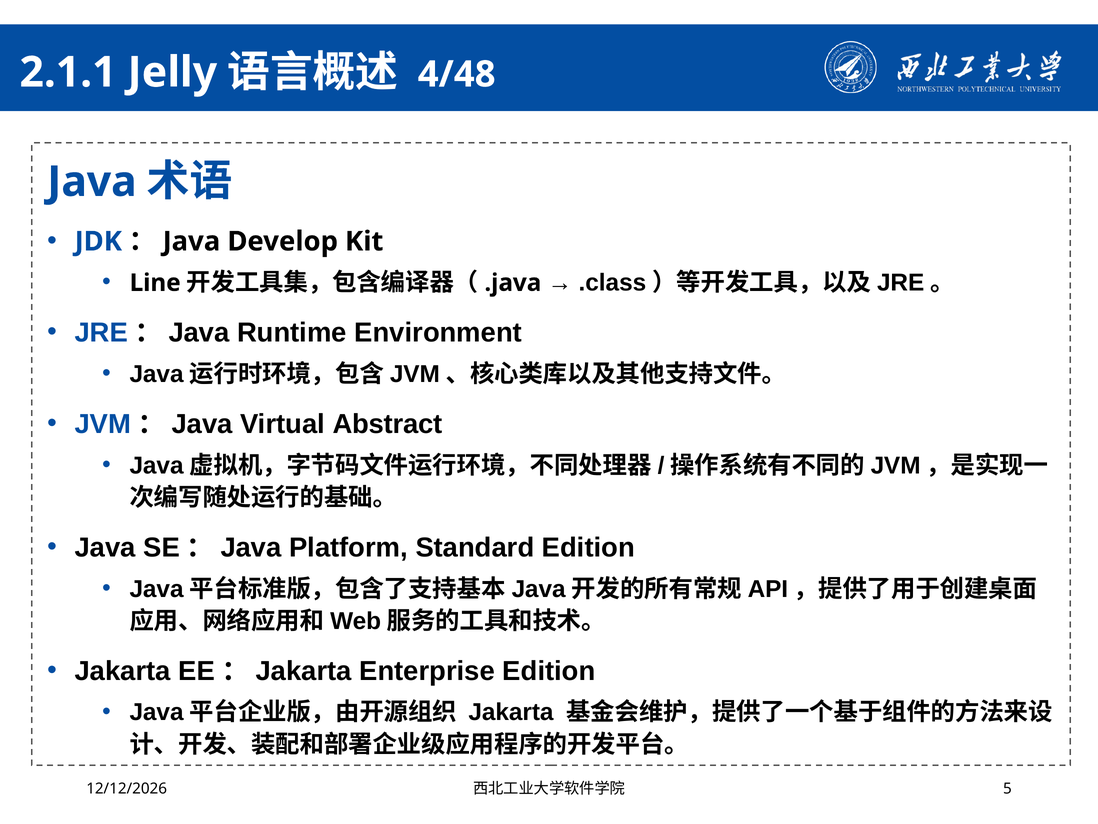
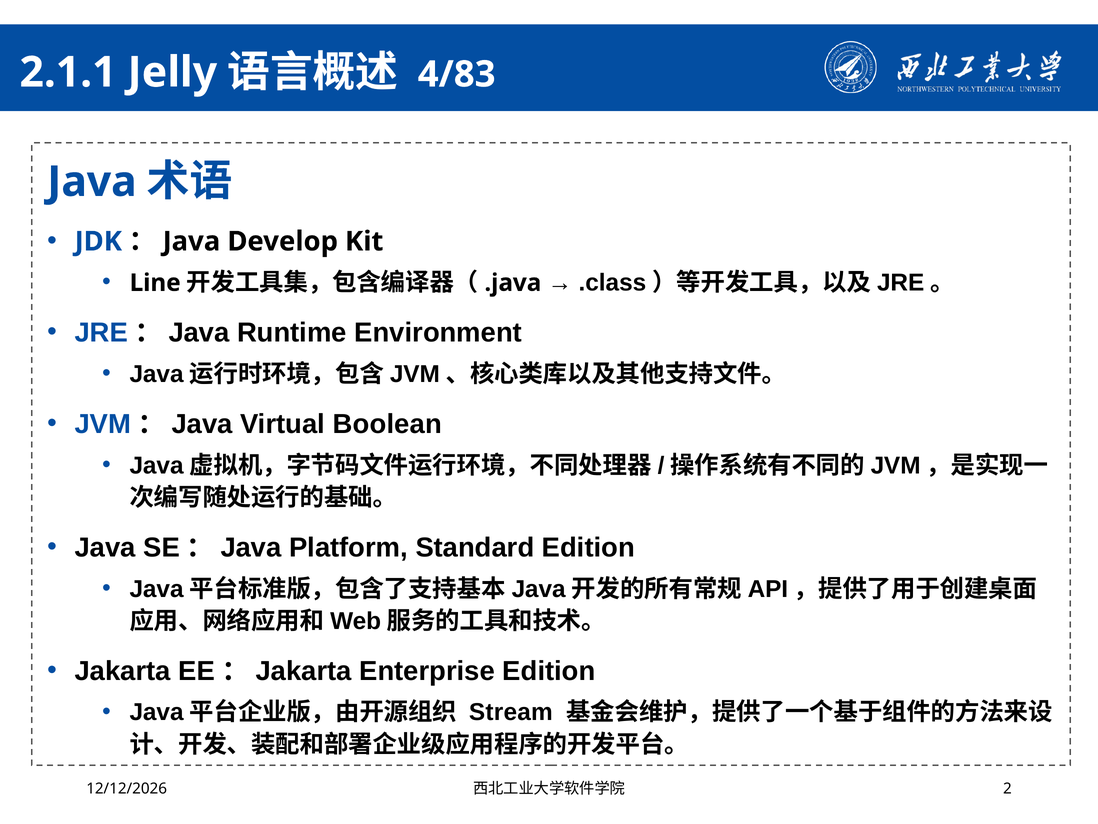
4/48: 4/48 -> 4/83 (457, 74)
Abstract: Abstract -> Boolean (387, 424)
Jakarta: Jakarta -> Stream (511, 712)
5: 5 -> 2 (1007, 788)
